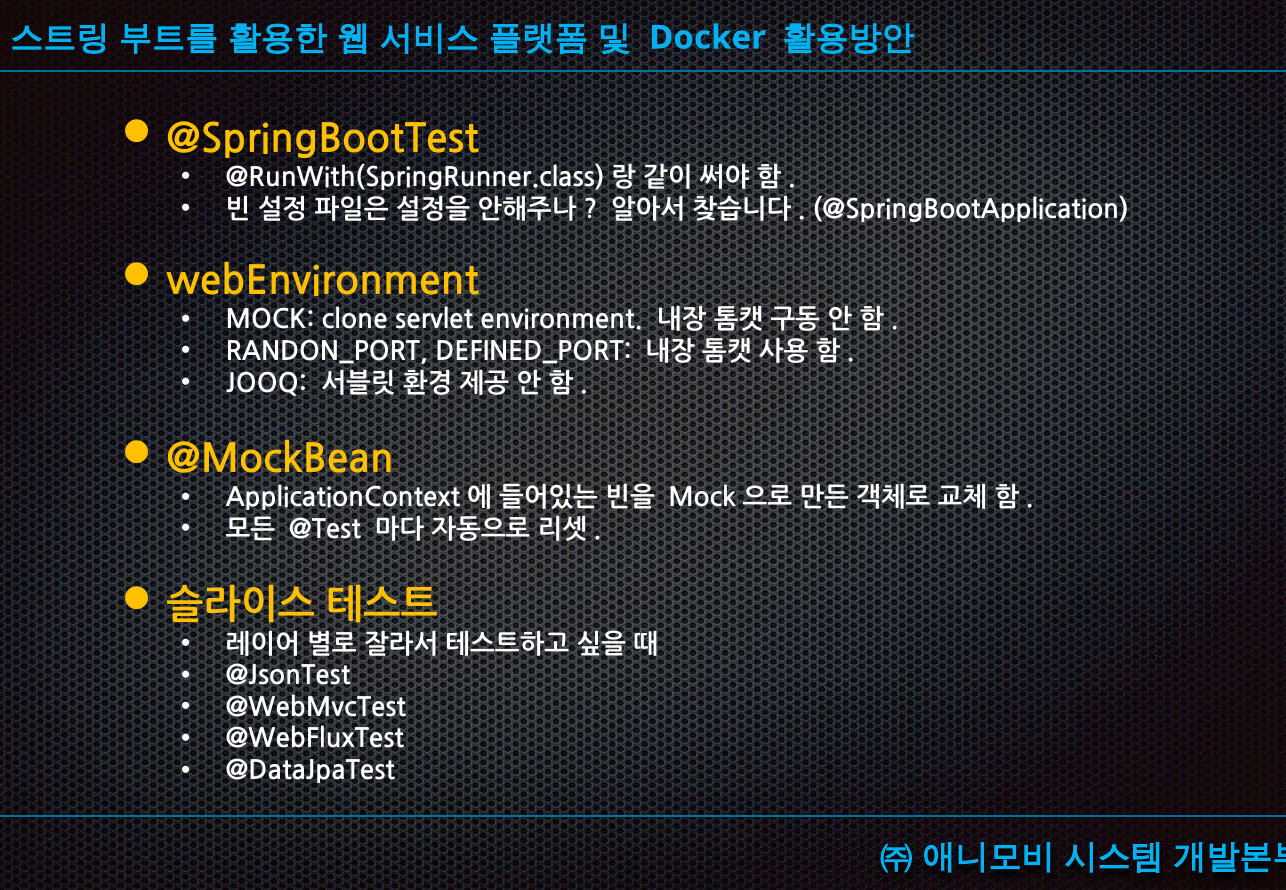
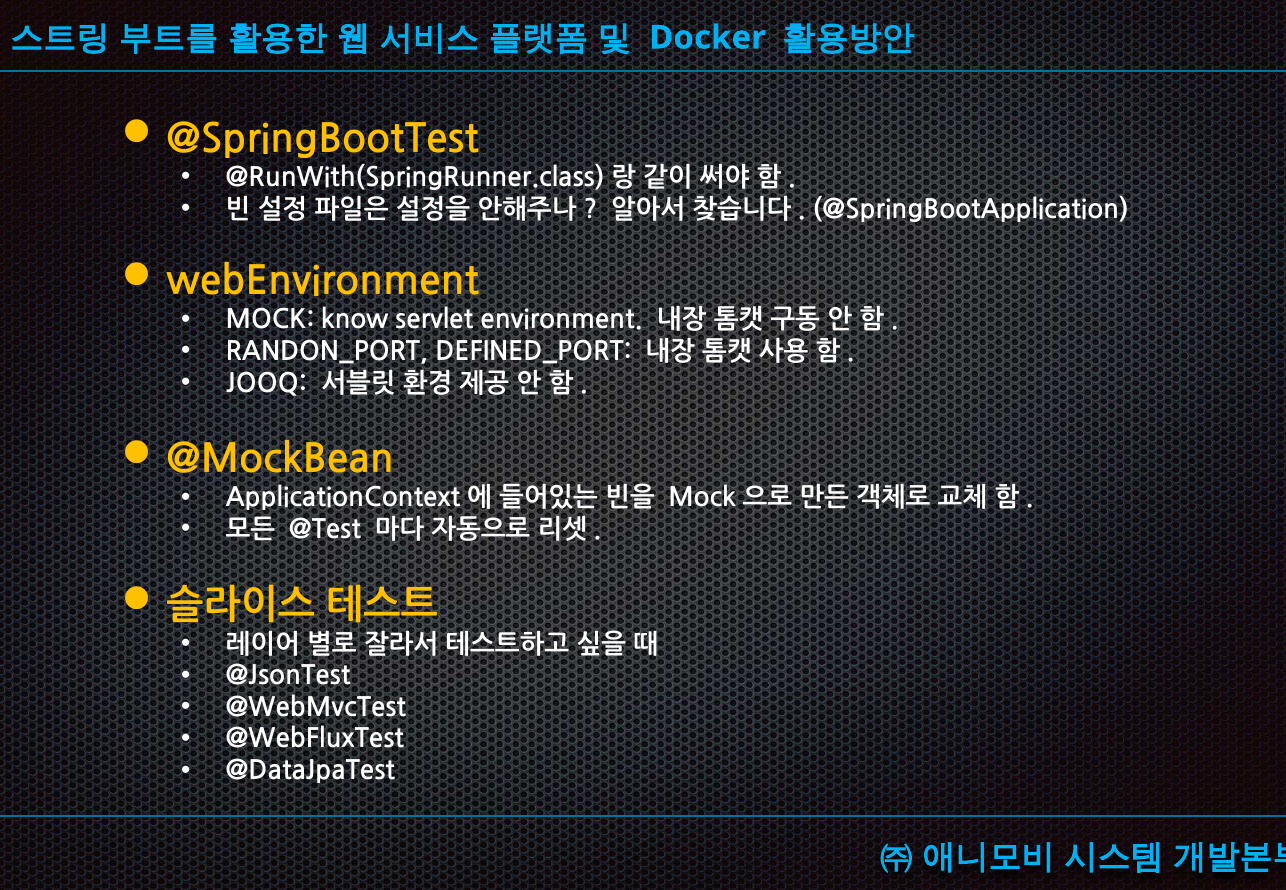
clone: clone -> know (355, 320)
